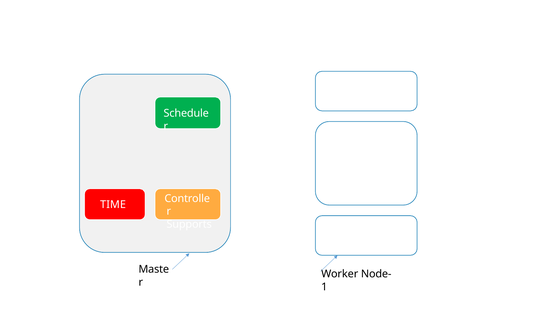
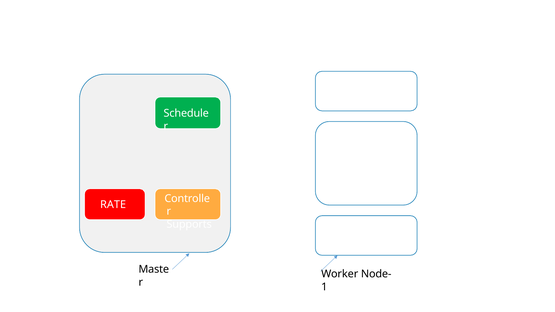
TIME: TIME -> RATE (113, 205)
